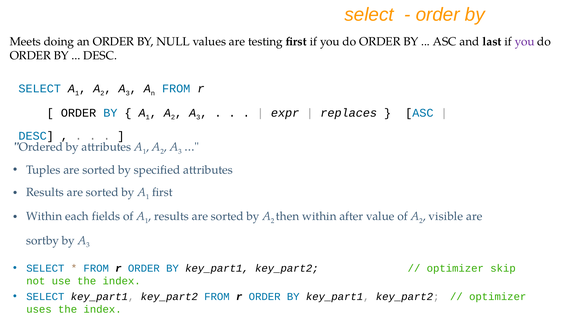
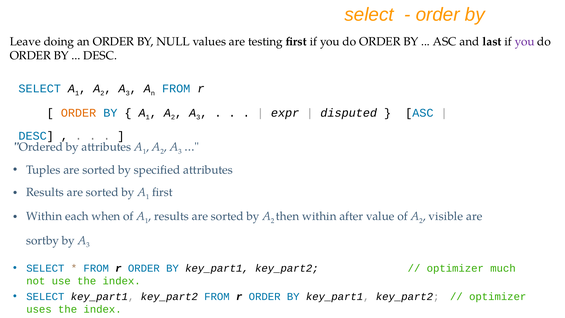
Meets: Meets -> Leave (25, 42)
ORDER colour: black -> orange (79, 113)
replaces: replaces -> disputed (349, 113)
fields: fields -> when (106, 216)
skip: skip -> much (503, 268)
